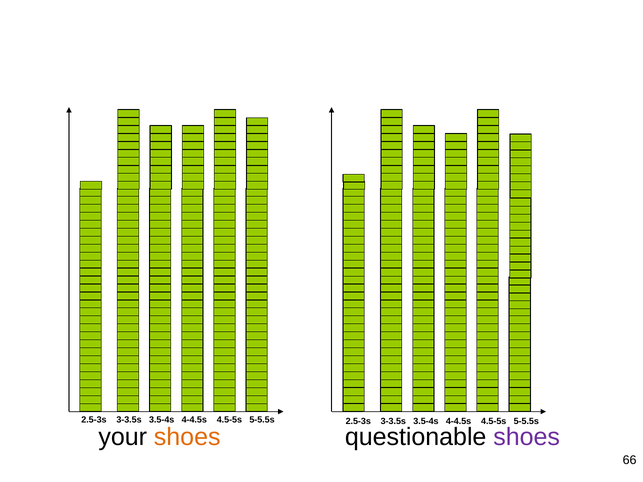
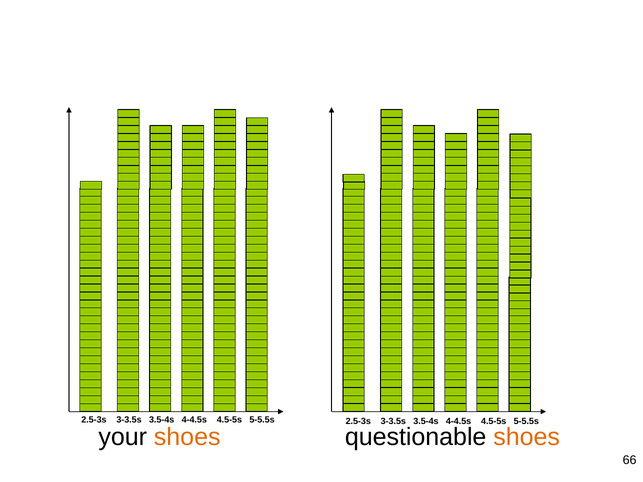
shoes colour: purple -> orange (527, 437)
